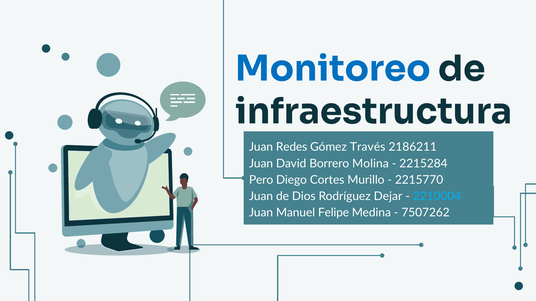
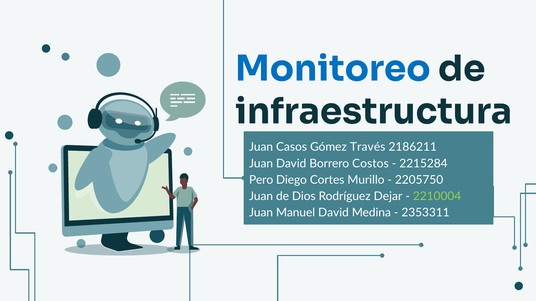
Redes: Redes -> Casos (292, 147)
Molina: Molina -> Costos (370, 164)
2215770: 2215770 -> 2205750 (419, 180)
2210004 colour: light blue -> light green (437, 197)
Manuel Felipe: Felipe -> David (333, 213)
7507262: 7507262 -> 2353311 (426, 213)
